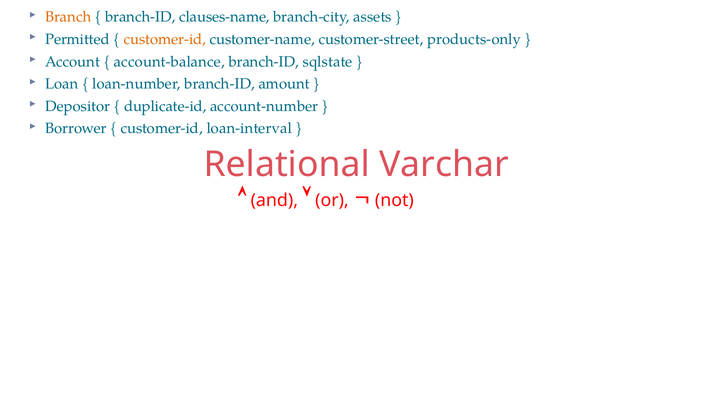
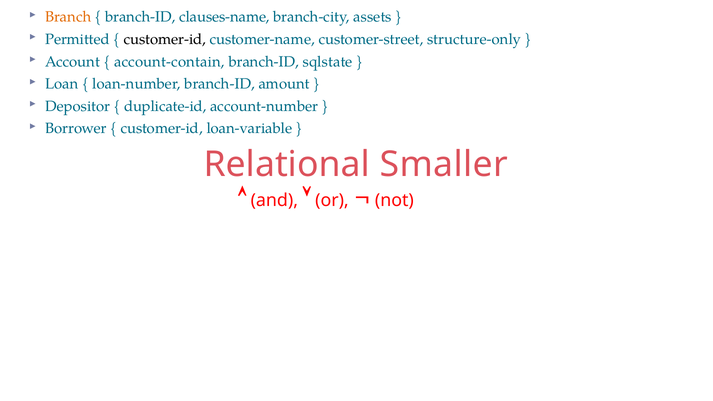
customer-id colour: orange -> black (165, 39)
products-only: products-only -> structure-only (474, 39)
account-balance: account-balance -> account-contain (169, 62)
loan-interval: loan-interval -> loan-variable (249, 129)
Varchar: Varchar -> Smaller (444, 165)
